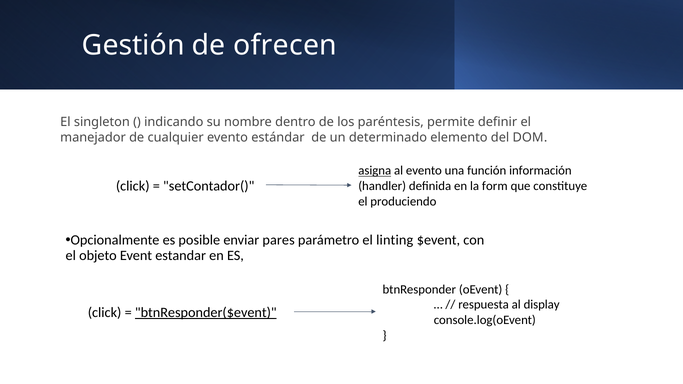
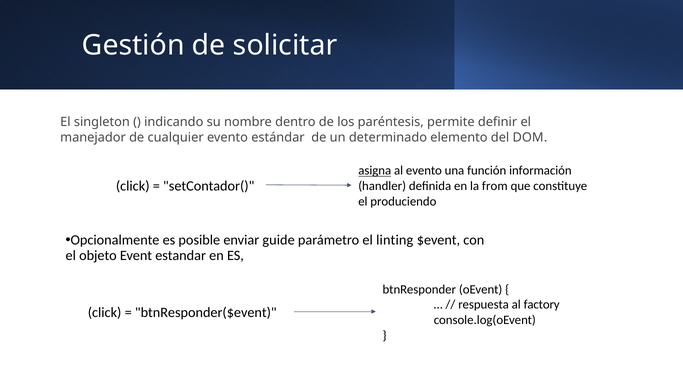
ofrecen: ofrecen -> solicitar (285, 45)
form: form -> from (495, 186)
pares: pares -> guide (279, 240)
display: display -> factory (542, 305)
btnResponder($event underline: present -> none (206, 313)
